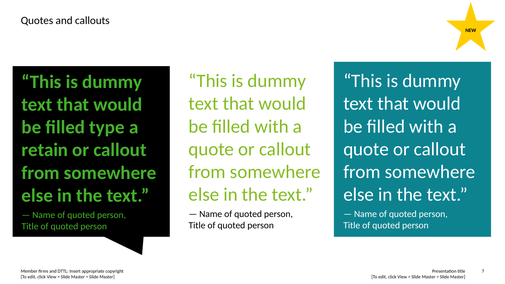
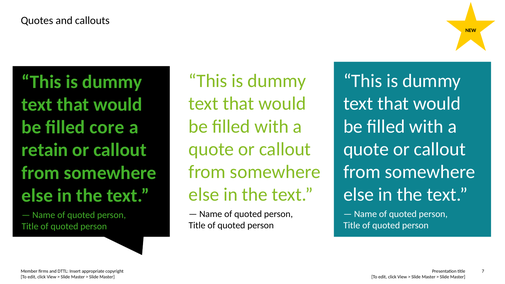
type: type -> core (107, 127)
